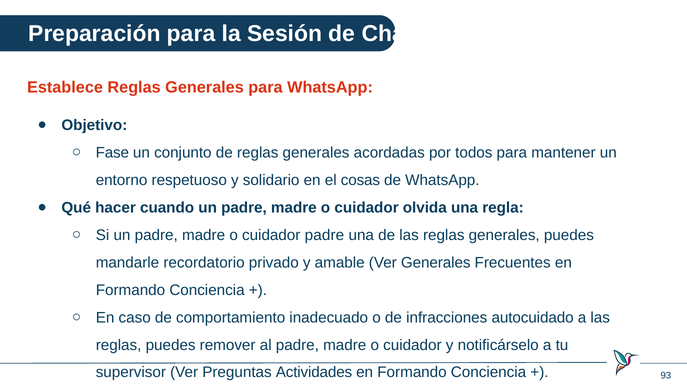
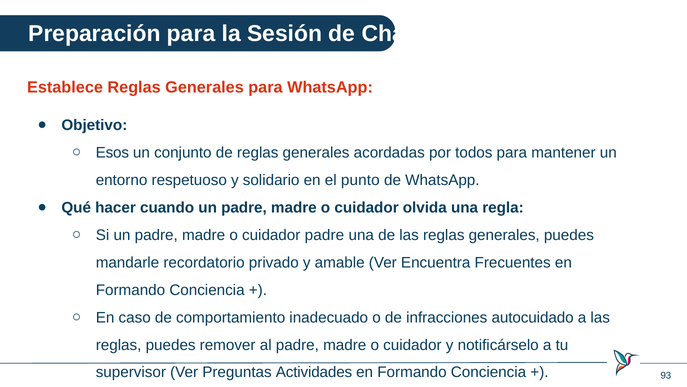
Fase: Fase -> Esos (112, 152)
cosas: cosas -> punto (360, 180)
Ver Generales: Generales -> Encuentra (436, 262)
